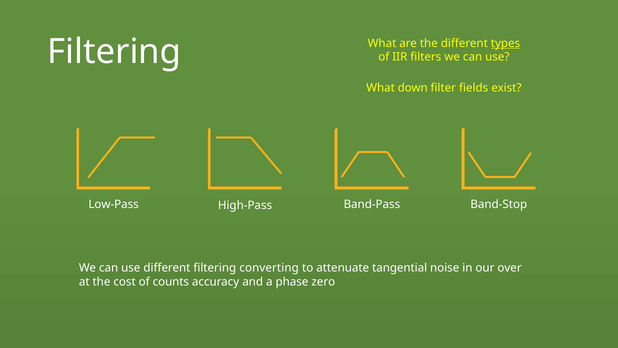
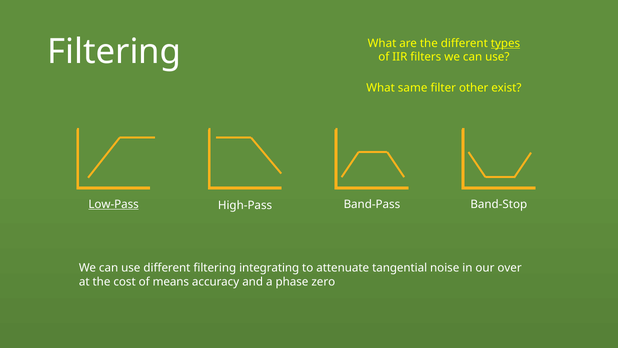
down: down -> same (413, 88)
fields: fields -> other (474, 88)
Low-Pass underline: none -> present (114, 204)
converting: converting -> integrating (269, 268)
counts: counts -> means (171, 282)
